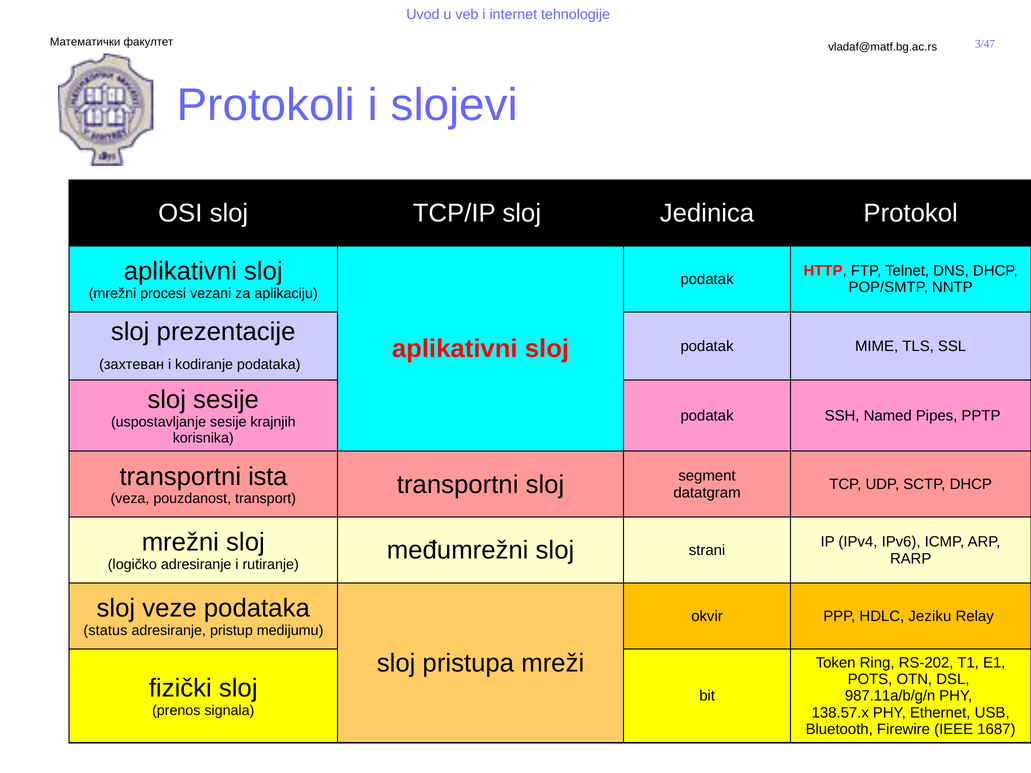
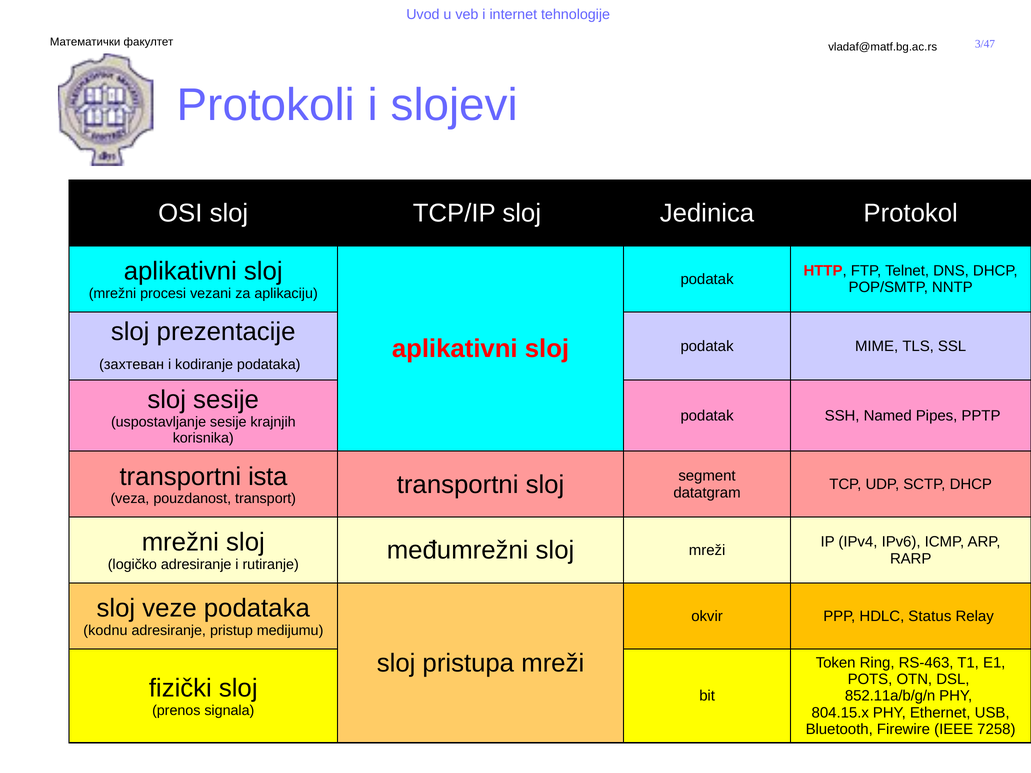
sloj strani: strani -> mreži (707, 550)
Jeziku: Jeziku -> Status (930, 616)
status: status -> kodnu (105, 631)
RS-202: RS-202 -> RS-463 (926, 663)
987.11a/b/g/n: 987.11a/b/g/n -> 852.11a/b/g/n (890, 696)
138.57.x: 138.57.x -> 804.15.x (840, 713)
1687: 1687 -> 7258 (996, 730)
